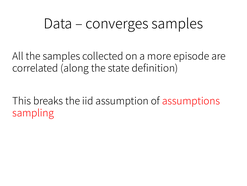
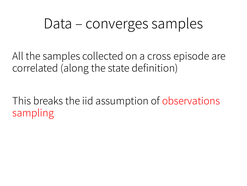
more: more -> cross (159, 56)
assumptions: assumptions -> observations (191, 101)
